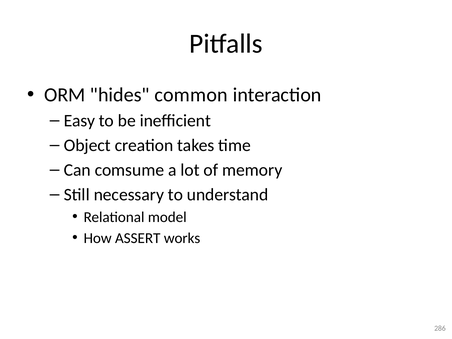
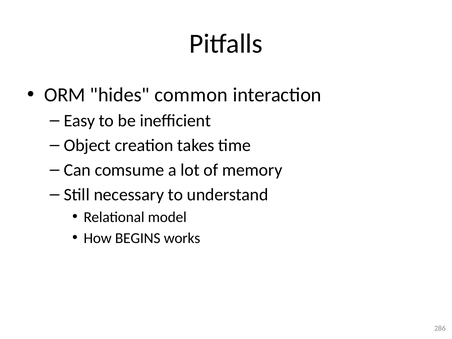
ASSERT: ASSERT -> BEGINS (138, 238)
